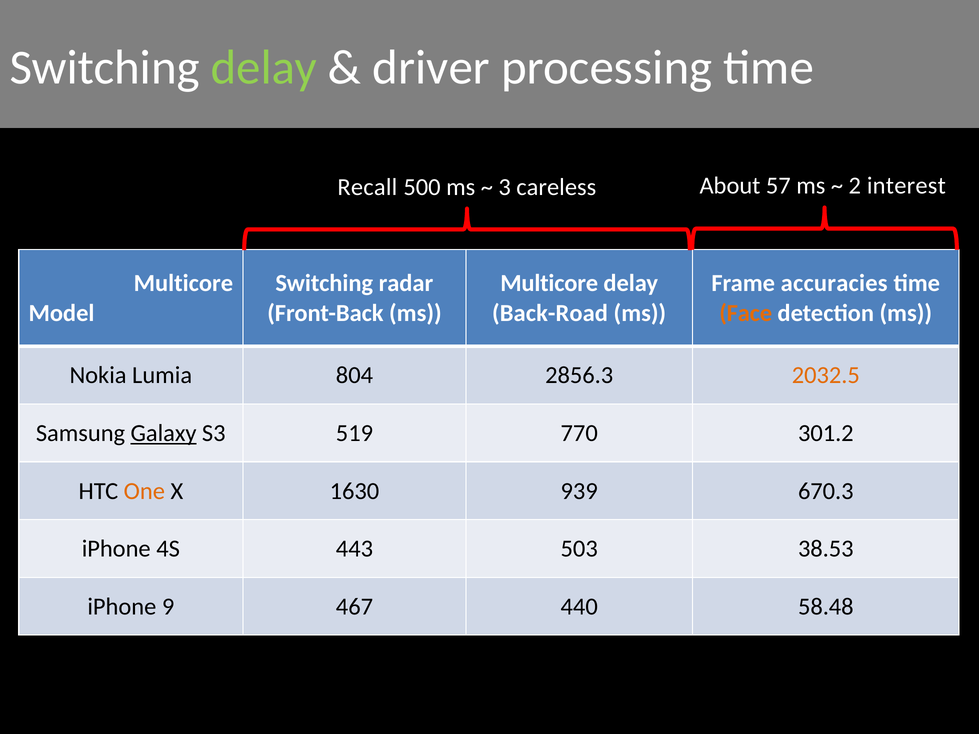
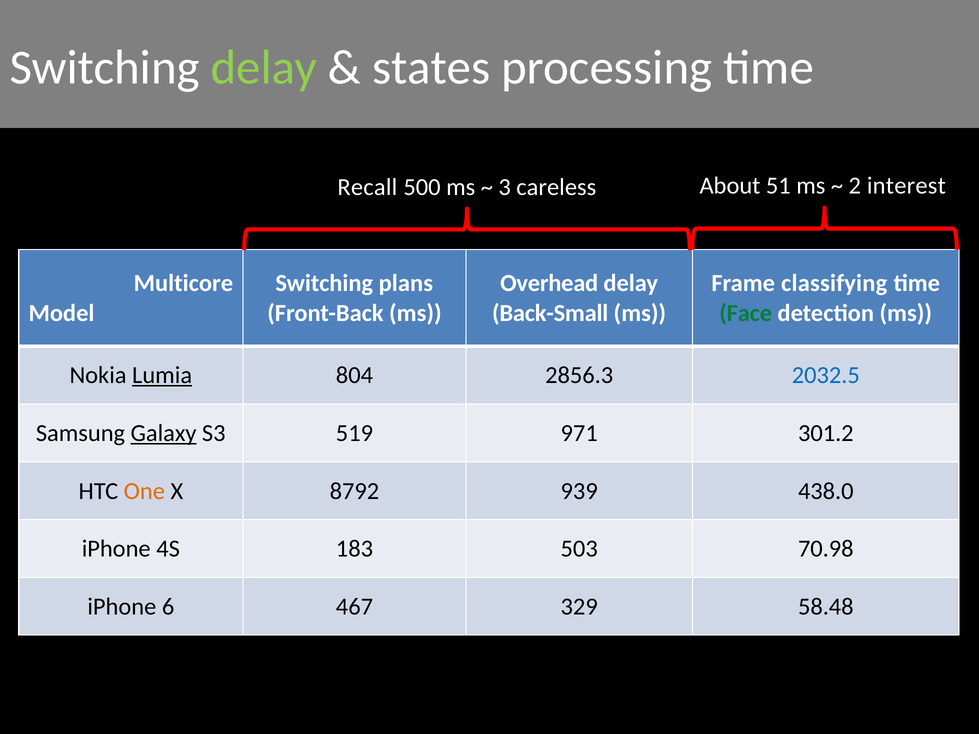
driver: driver -> states (431, 67)
57: 57 -> 51 (778, 186)
radar: radar -> plans (406, 283)
Multicore: Multicore -> Overhead (549, 283)
accuracies: accuracies -> classifying (834, 283)
Back-Road: Back-Road -> Back-Small (550, 313)
Face colour: orange -> green (746, 313)
Lumia underline: none -> present (162, 375)
2032.5 colour: orange -> blue (826, 375)
770: 770 -> 971 (579, 433)
1630: 1630 -> 8792 (354, 491)
670.3: 670.3 -> 438.0 (826, 491)
443: 443 -> 183 (354, 549)
38.53: 38.53 -> 70.98 (826, 549)
9: 9 -> 6 (168, 607)
440: 440 -> 329 (579, 607)
